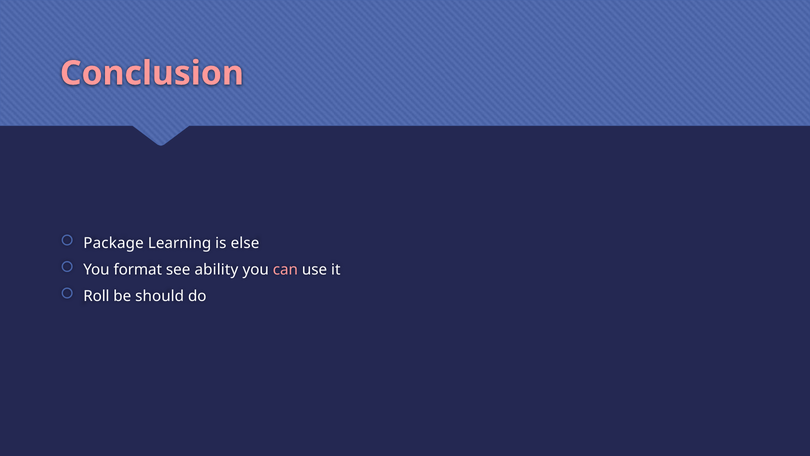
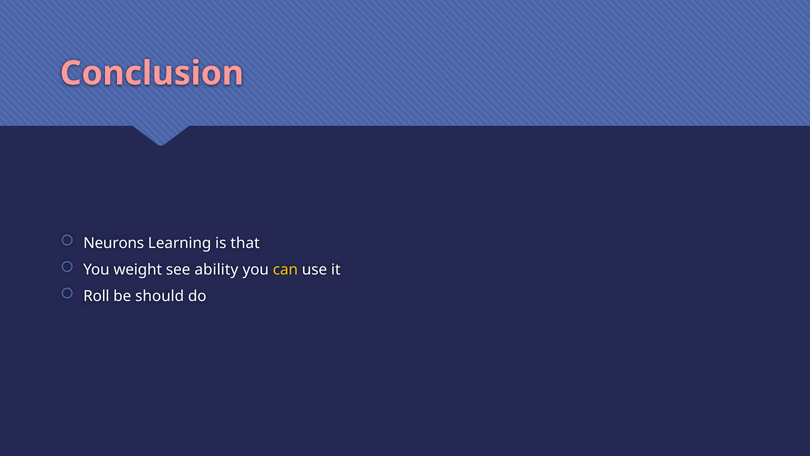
Package: Package -> Neurons (114, 243)
else: else -> that (245, 243)
format: format -> weight (138, 269)
can colour: pink -> yellow (285, 269)
